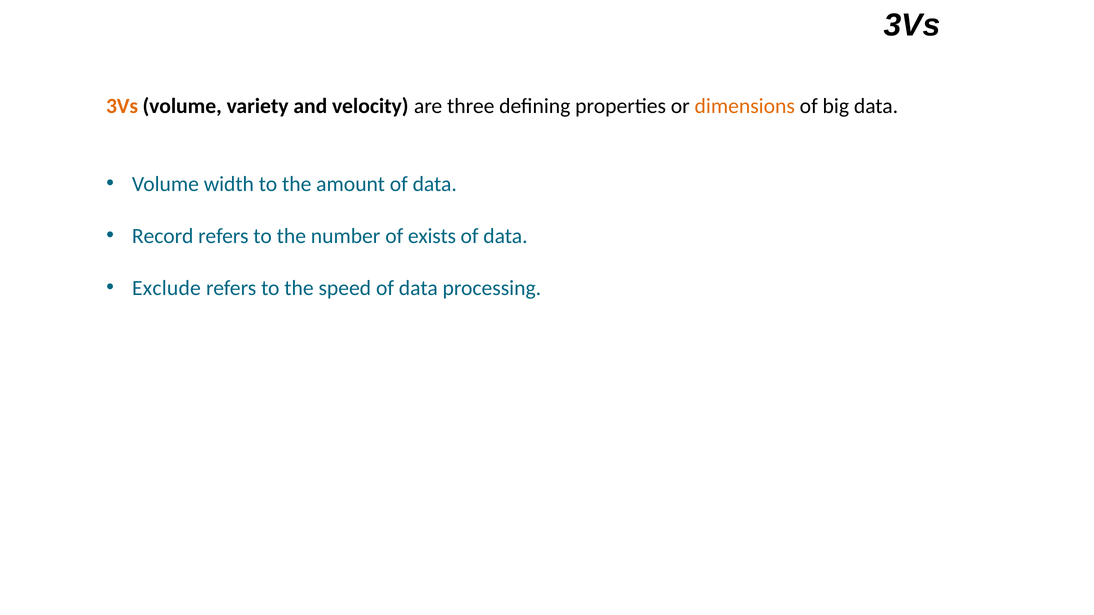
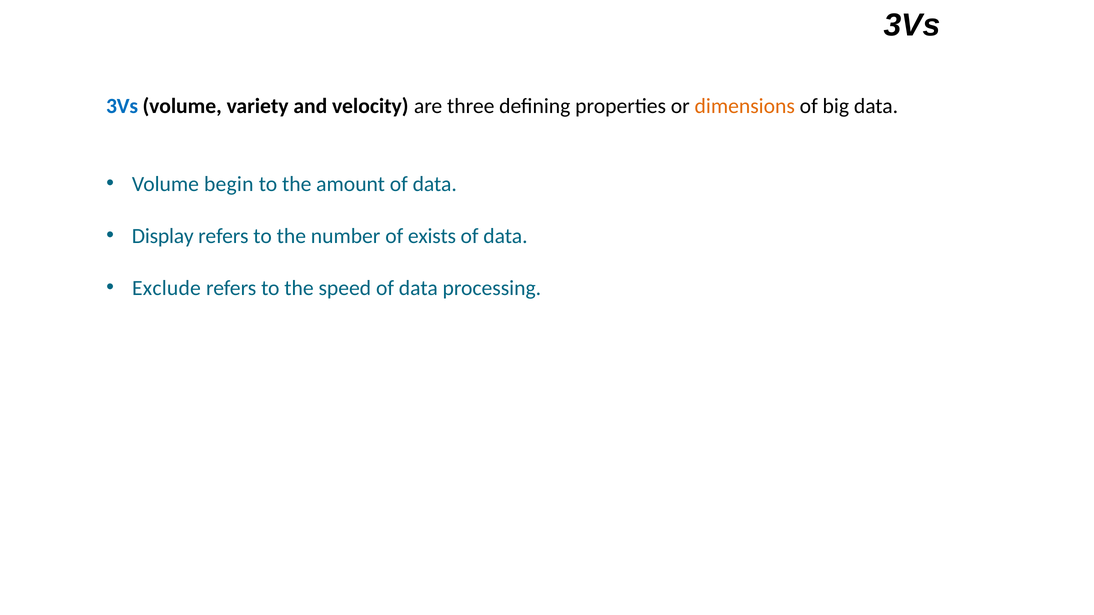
3Vs colour: orange -> blue (122, 106)
width: width -> begin (229, 184)
Record: Record -> Display (163, 236)
